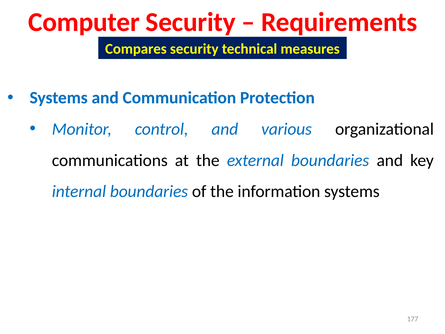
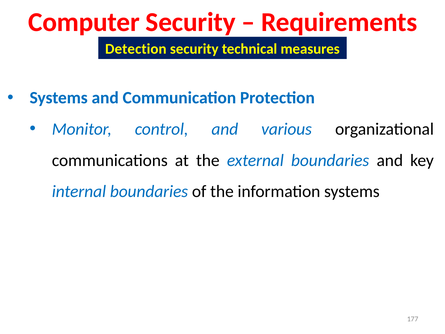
Compares: Compares -> Detection (136, 49)
